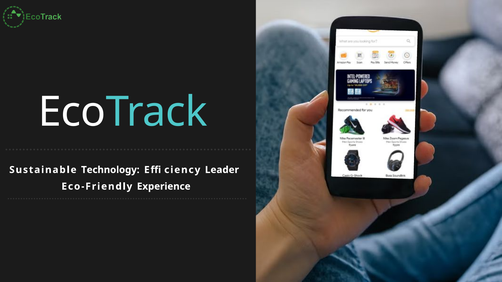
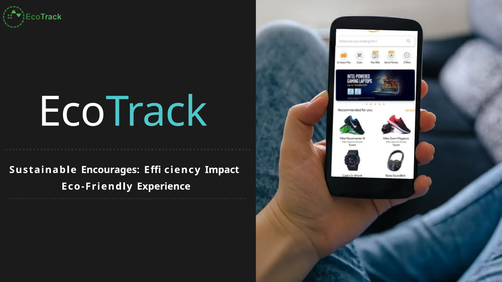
Technology: Technology -> Encourages (110, 170)
Leader: Leader -> Impact (222, 170)
